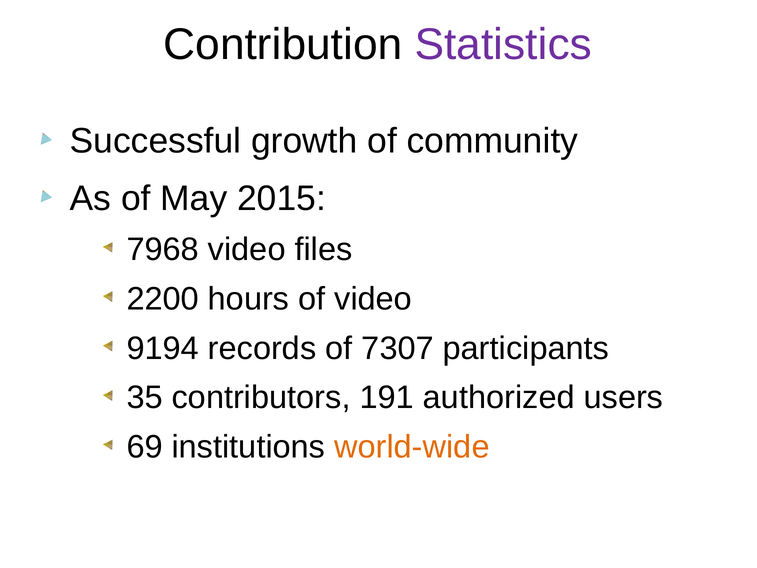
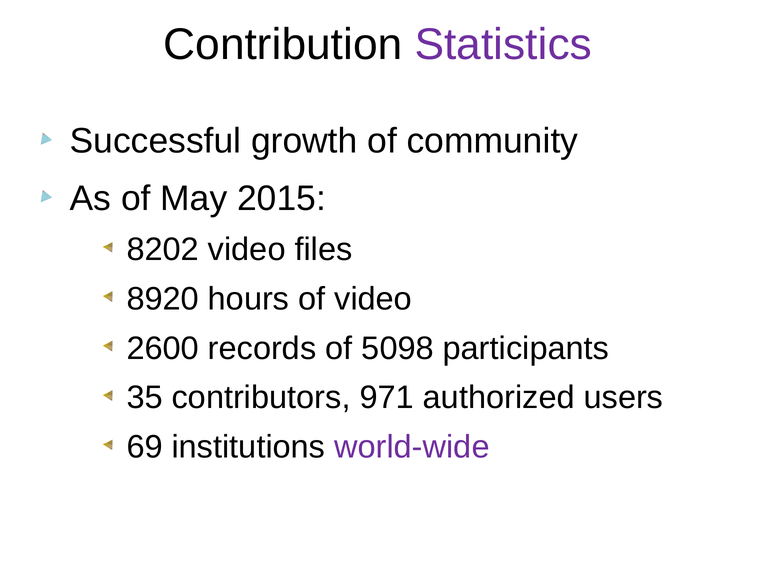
7968: 7968 -> 8202 (163, 249)
2200: 2200 -> 8920 (163, 299)
9194: 9194 -> 2600 (163, 348)
7307: 7307 -> 5098 (398, 348)
191: 191 -> 971 (387, 398)
world-wide colour: orange -> purple (412, 447)
